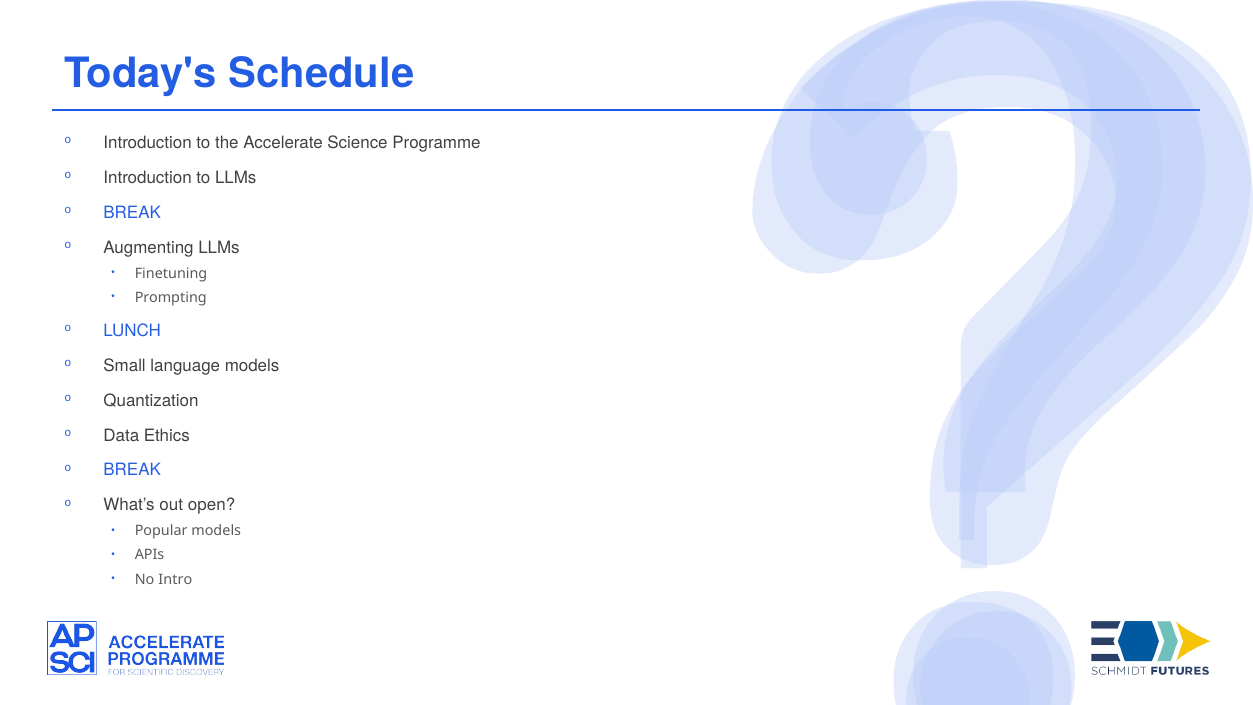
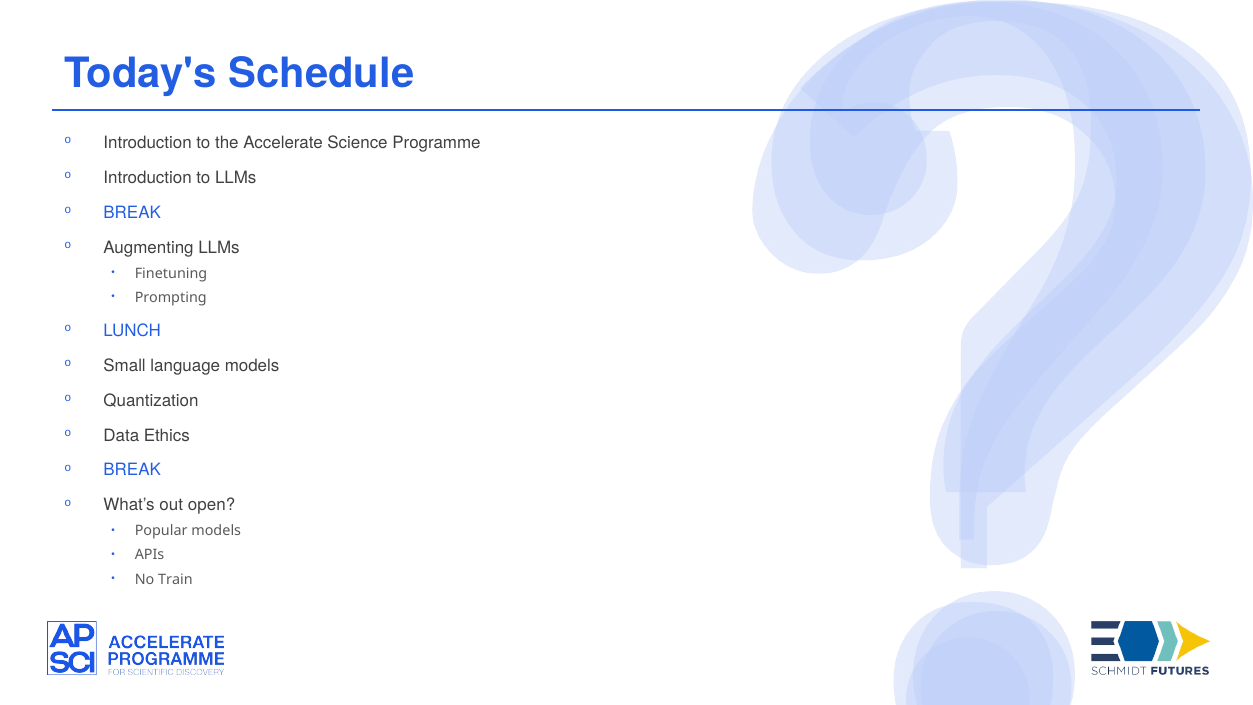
Intro: Intro -> Train (175, 579)
